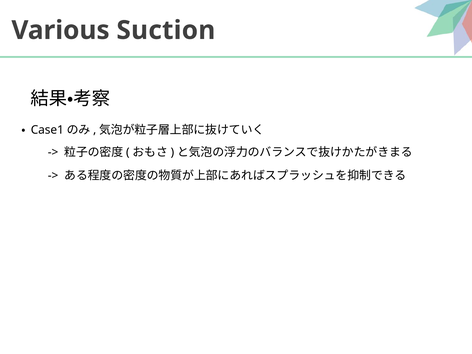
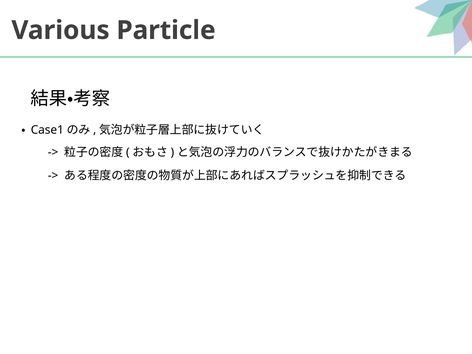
Suction: Suction -> Particle (166, 30)
